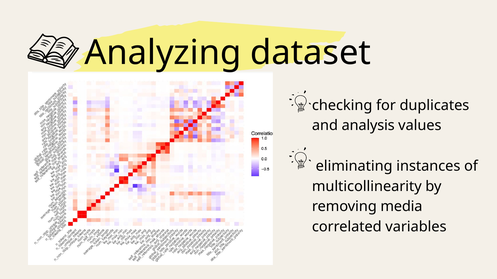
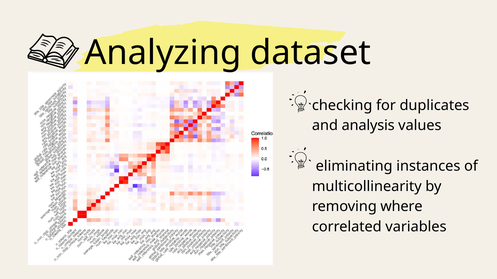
media: media -> where (401, 207)
